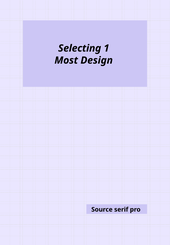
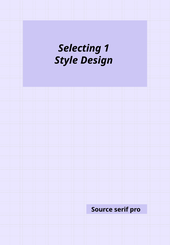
Most: Most -> Style (66, 60)
